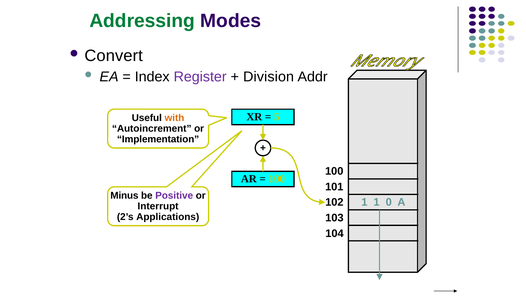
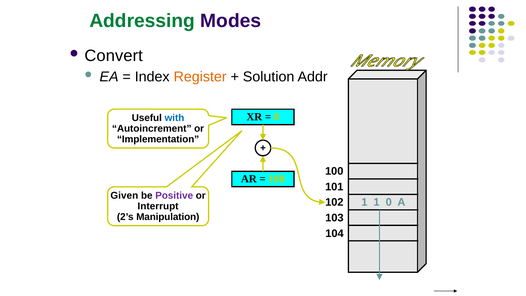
Register colour: purple -> orange (200, 77)
Division: Division -> Solution (269, 77)
5: 5 -> 0 (277, 117)
with colour: orange -> blue (174, 118)
Minus: Minus -> Given (124, 195)
Applications: Applications -> Manipulation (168, 217)
